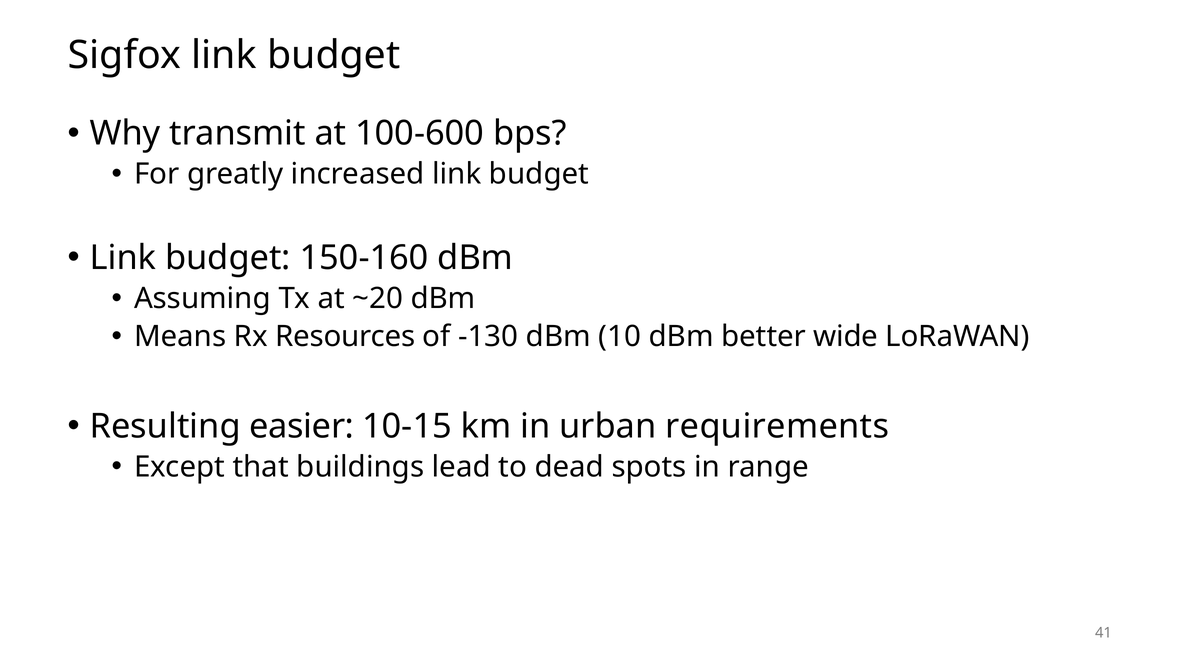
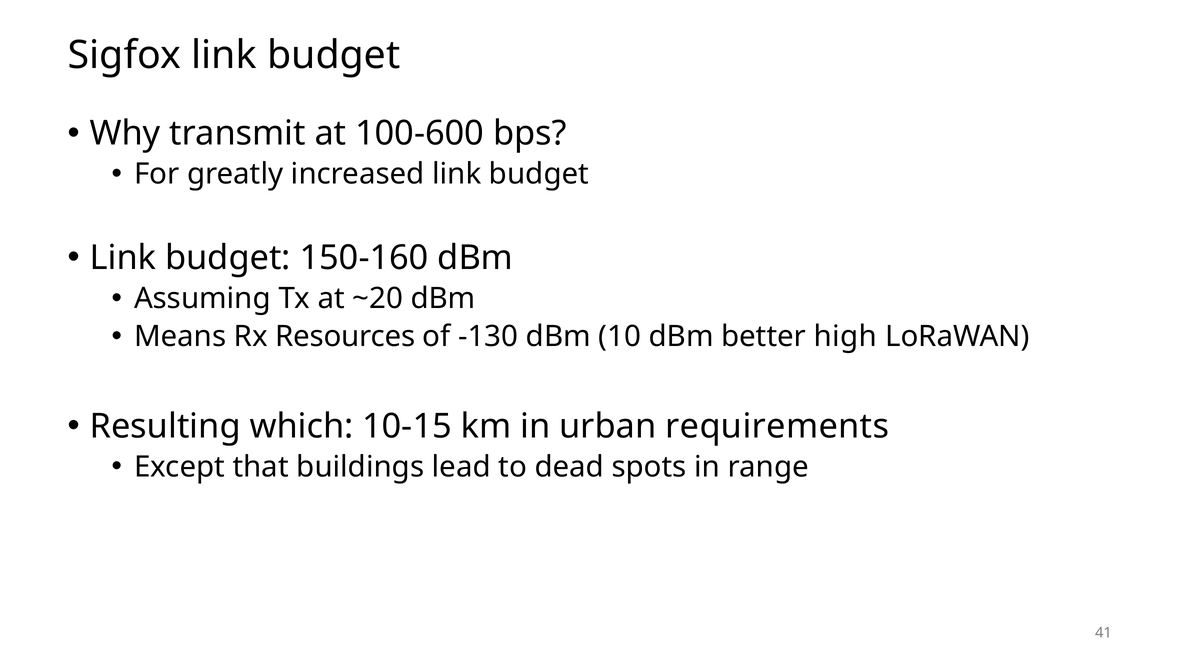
wide: wide -> high (845, 336)
easier: easier -> which (302, 426)
